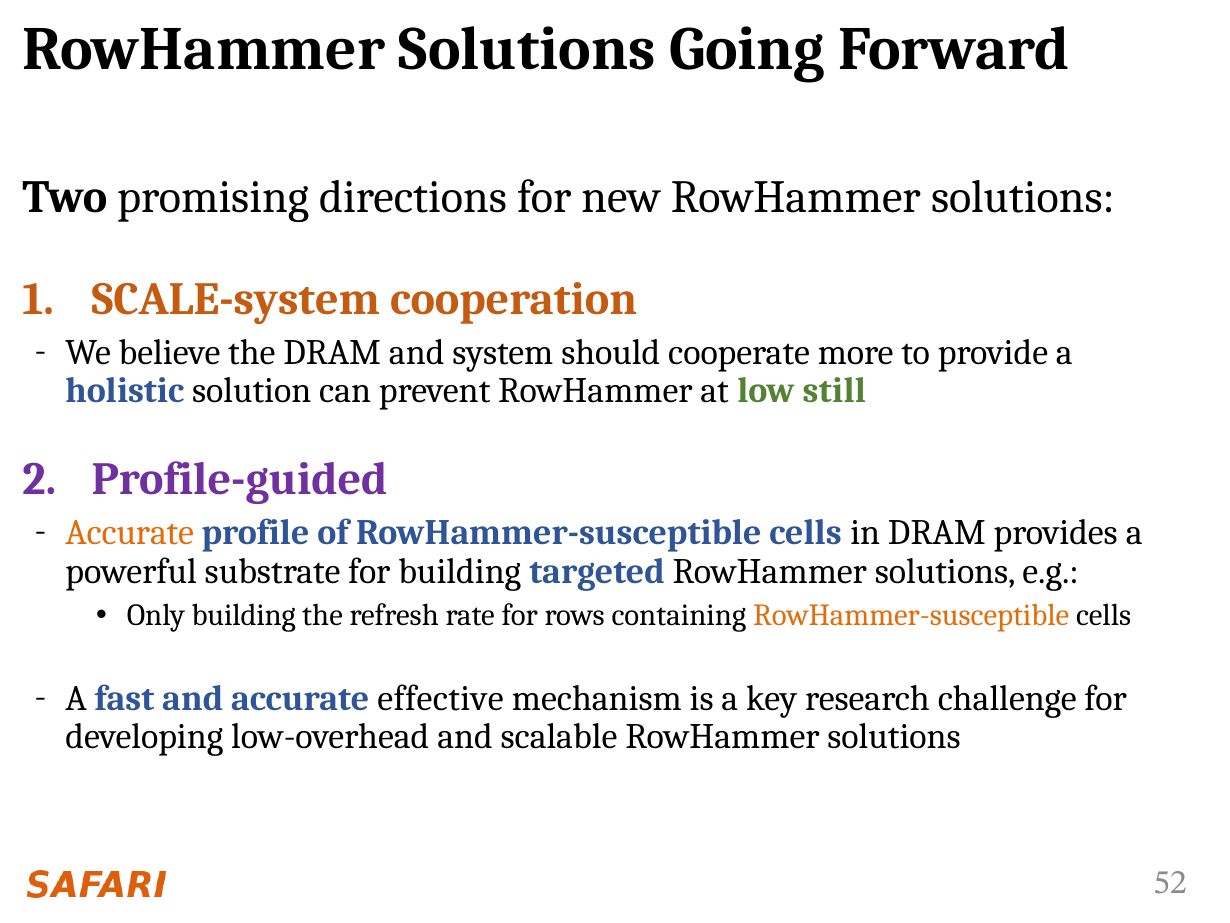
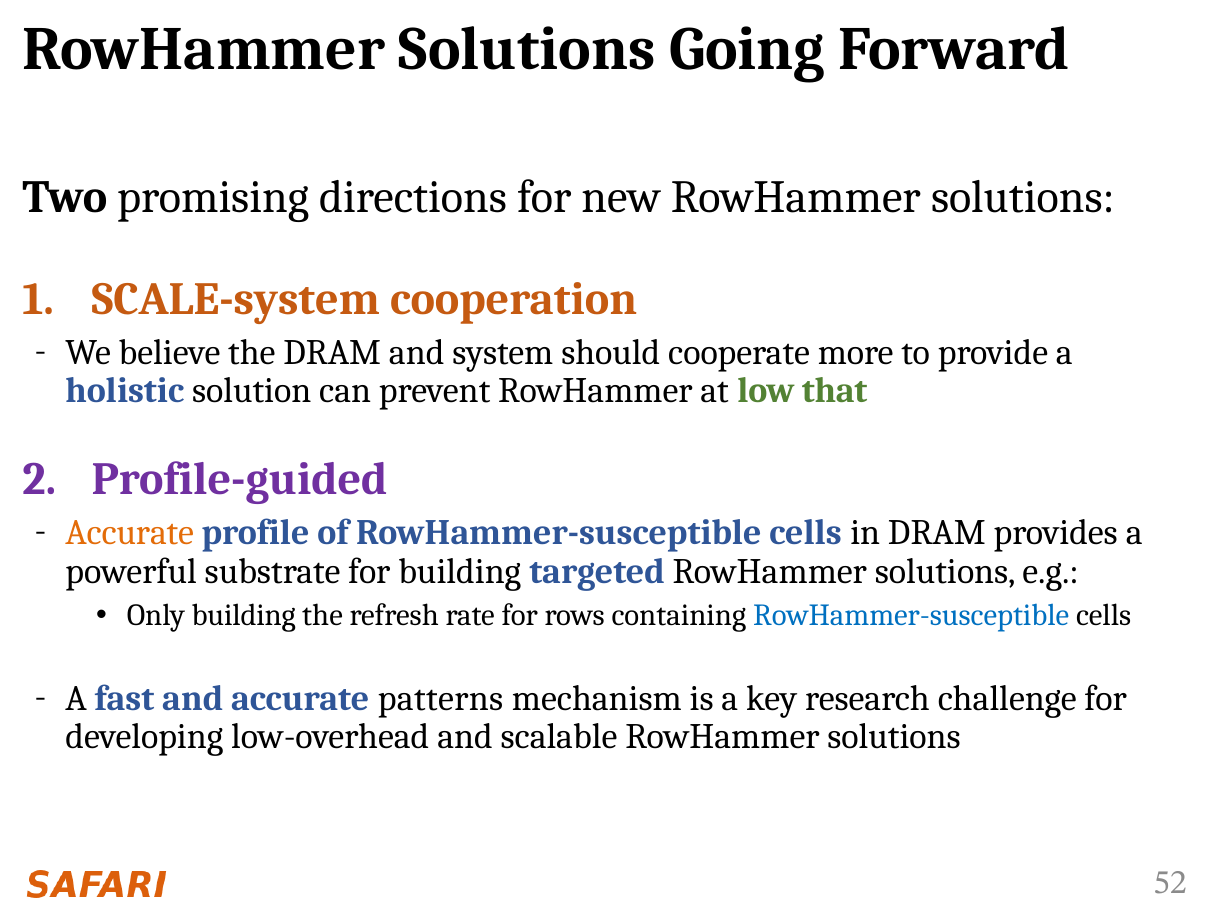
still: still -> that (835, 391)
RowHammer-susceptible colour: orange -> blue (911, 615)
effective: effective -> patterns (441, 698)
